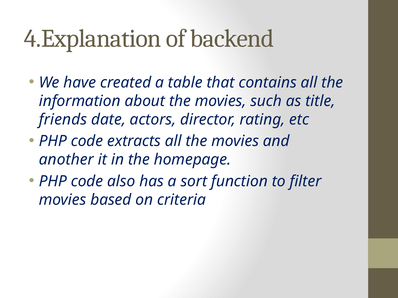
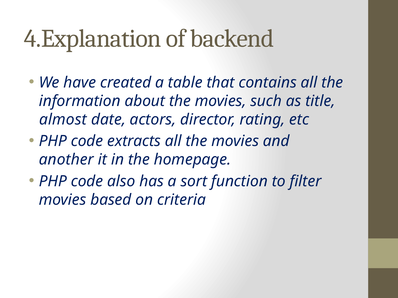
friends: friends -> almost (63, 120)
